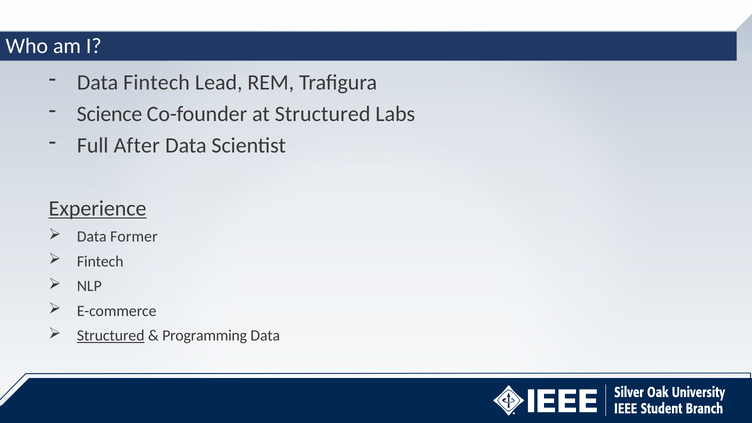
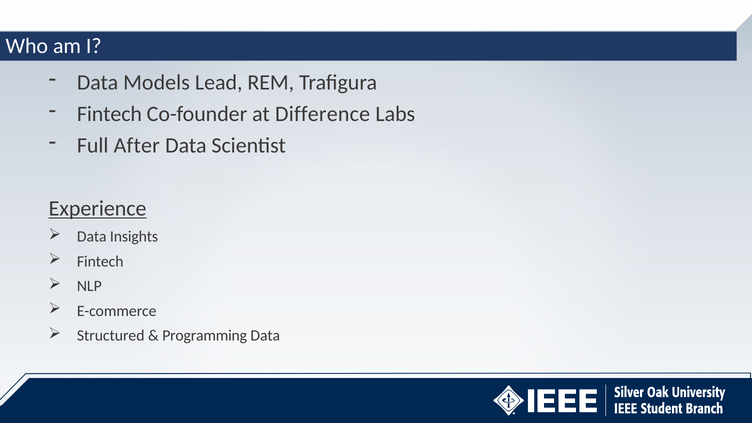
Data Fintech: Fintech -> Models (157, 82)
Science: Science -> Fintech (109, 114)
at Structured: Structured -> Difference (323, 114)
Former: Former -> Insights (134, 237)
Structured underline: present -> none (111, 336)
